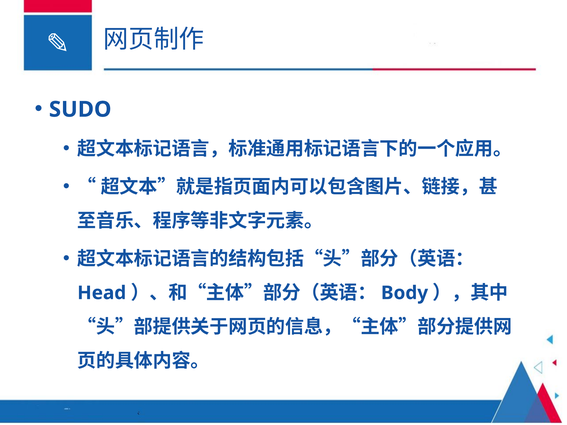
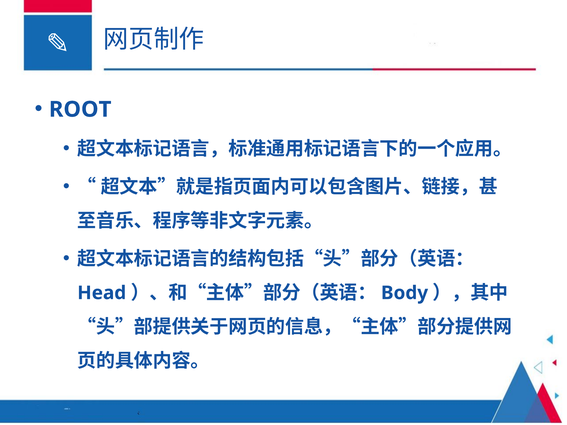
SUDO: SUDO -> ROOT (80, 109)
